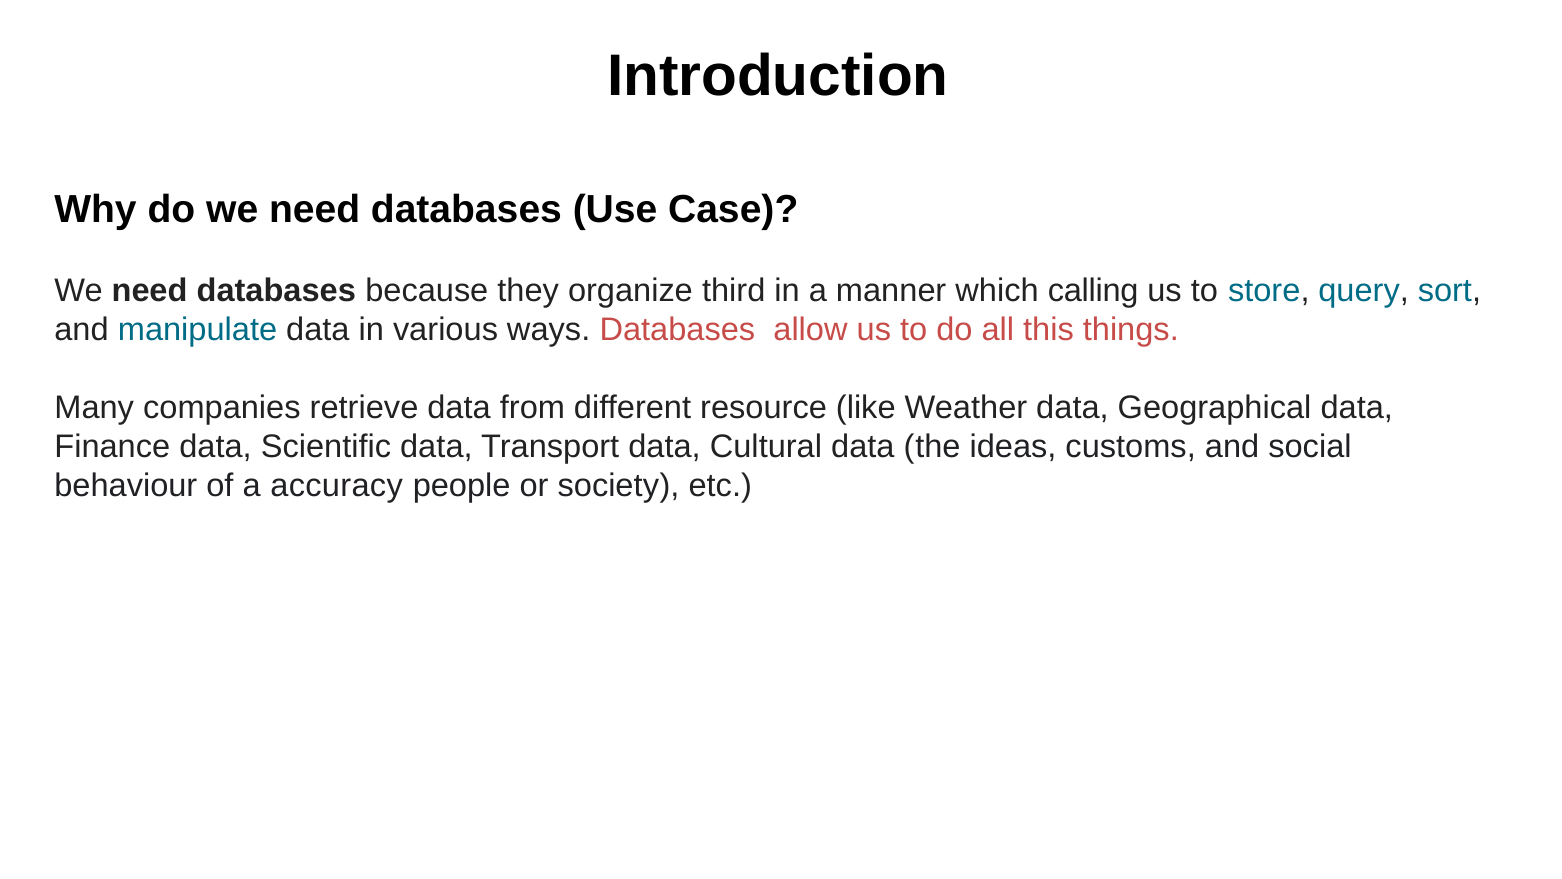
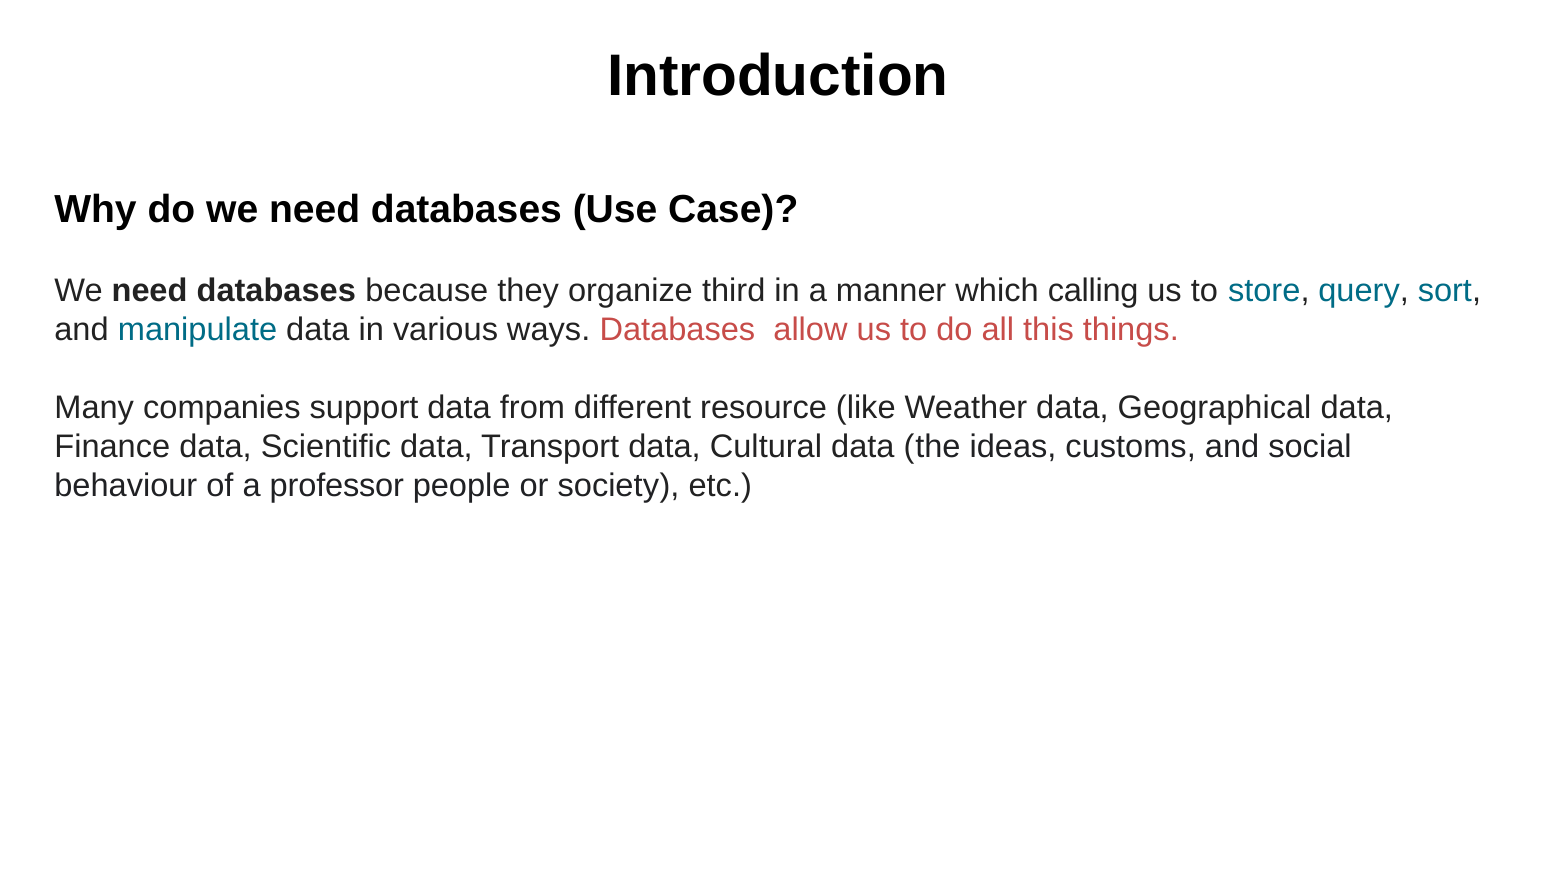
retrieve: retrieve -> support (364, 408)
accuracy: accuracy -> professor (337, 486)
